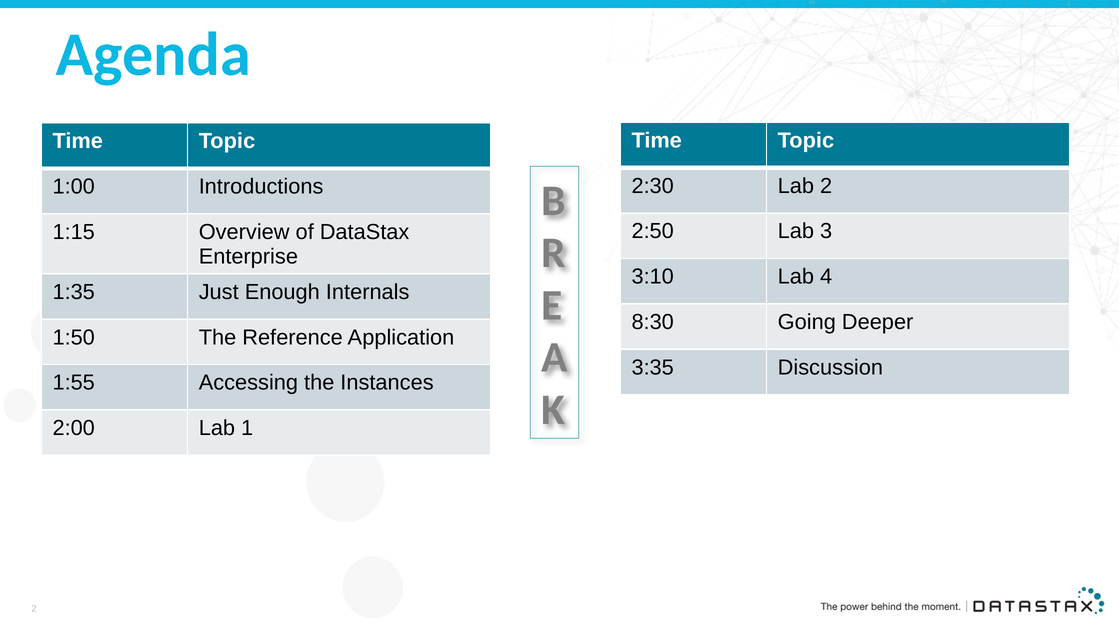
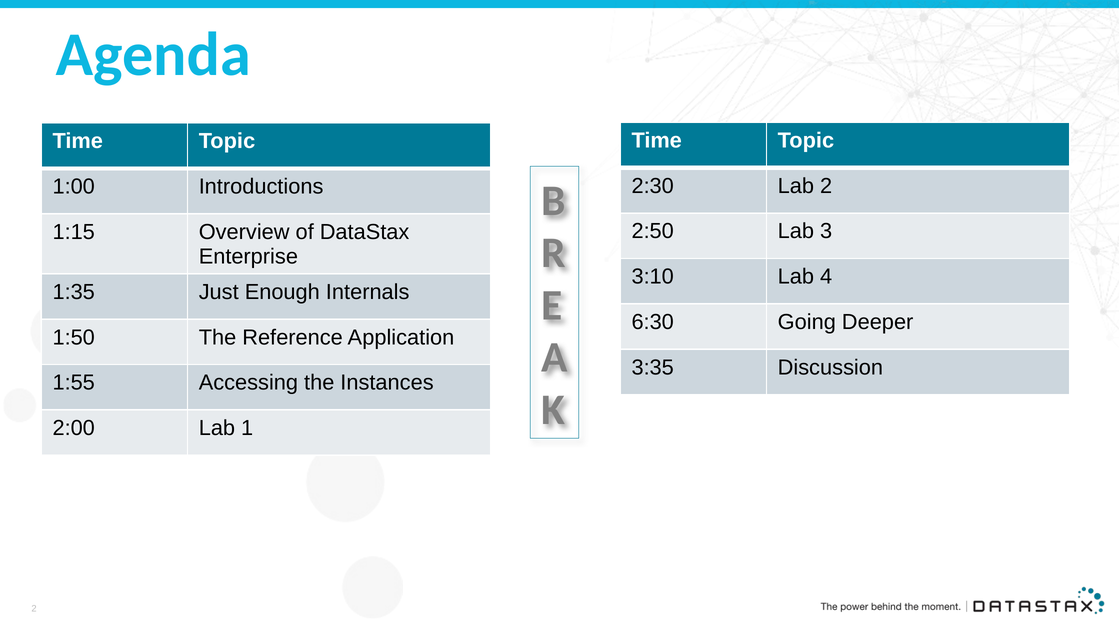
8:30: 8:30 -> 6:30 (653, 322)
